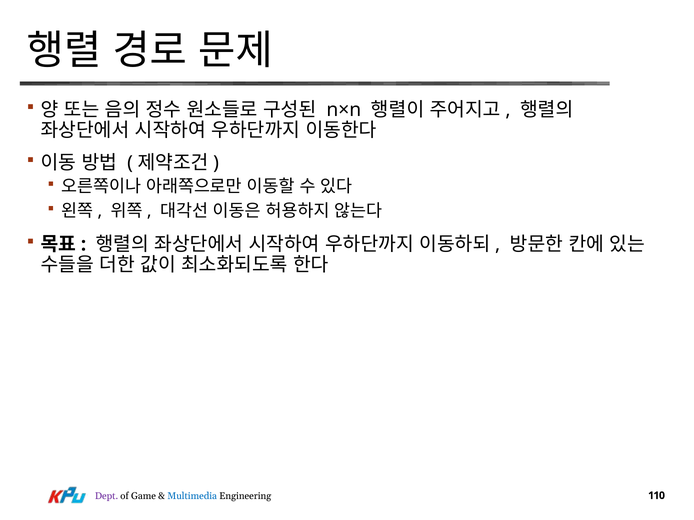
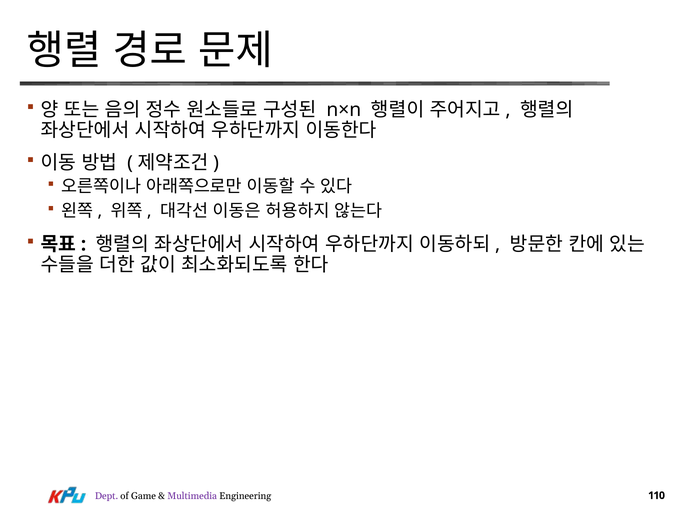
Multimedia colour: blue -> purple (192, 496)
